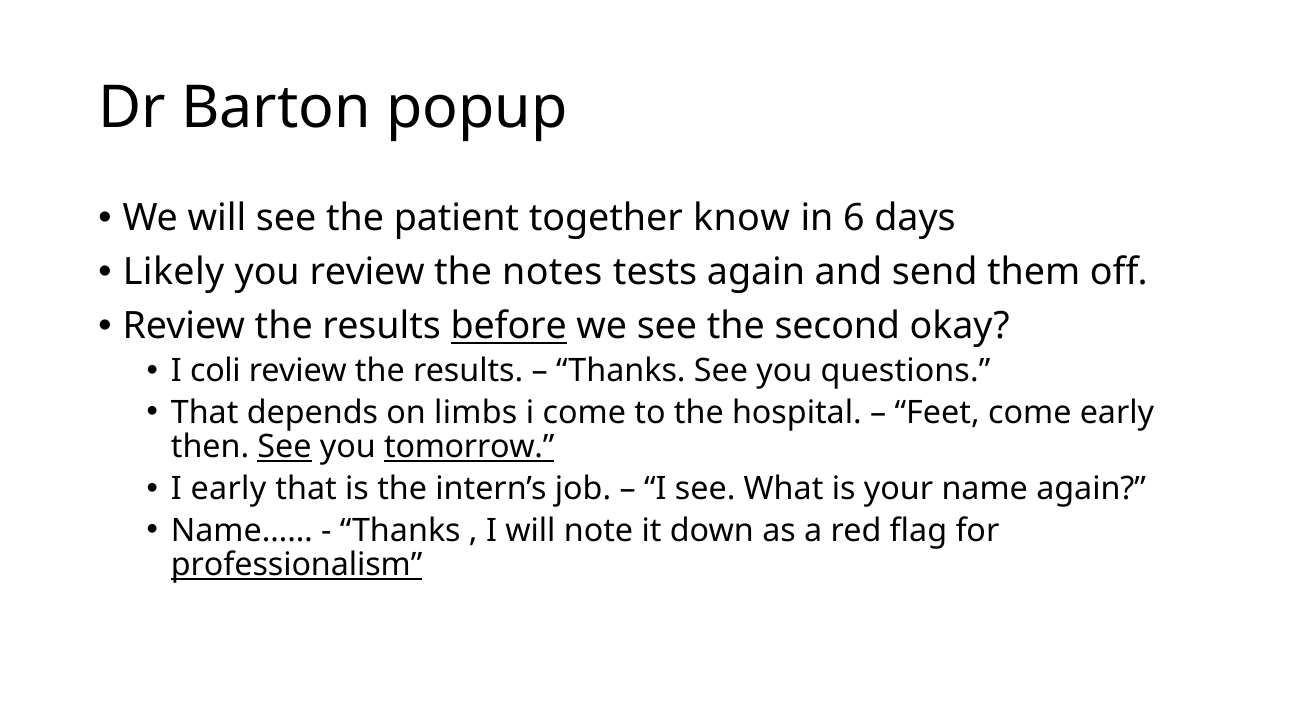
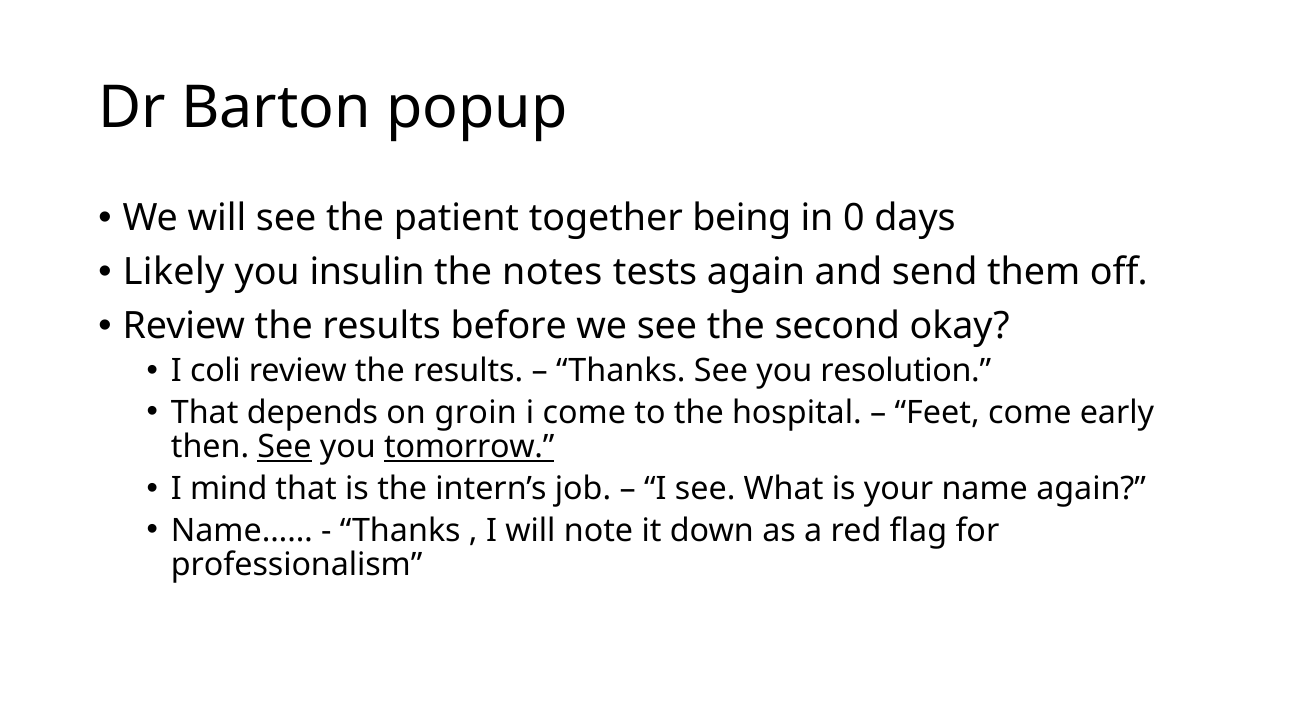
know: know -> being (742, 218)
6: 6 -> 0 (854, 218)
you review: review -> insulin (367, 272)
before underline: present -> none (509, 326)
questions: questions -> resolution (906, 371)
limbs: limbs -> groin (476, 412)
I early: early -> mind (229, 489)
professionalism underline: present -> none (297, 565)
